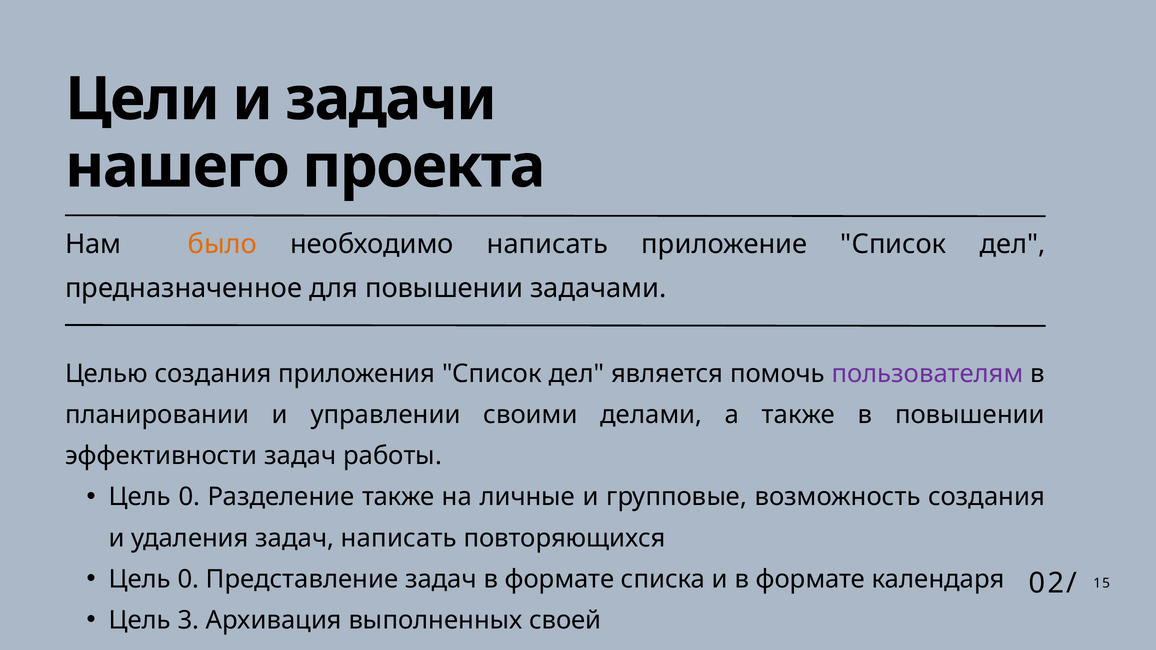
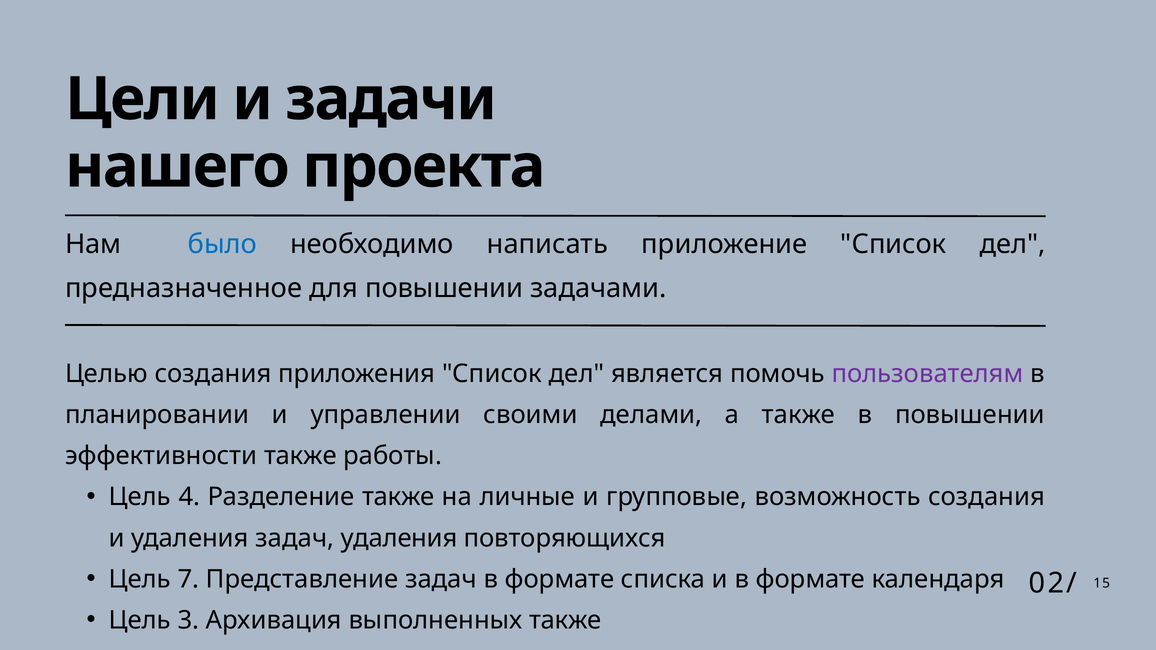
было colour: orange -> blue (222, 245)
эффективности задач: задач -> также (300, 456)
0: 0 -> 4 (189, 497)
задач написать: написать -> удаления (399, 538)
0: 0 -> 7 (188, 579)
выполненных своей: своей -> также (565, 620)
